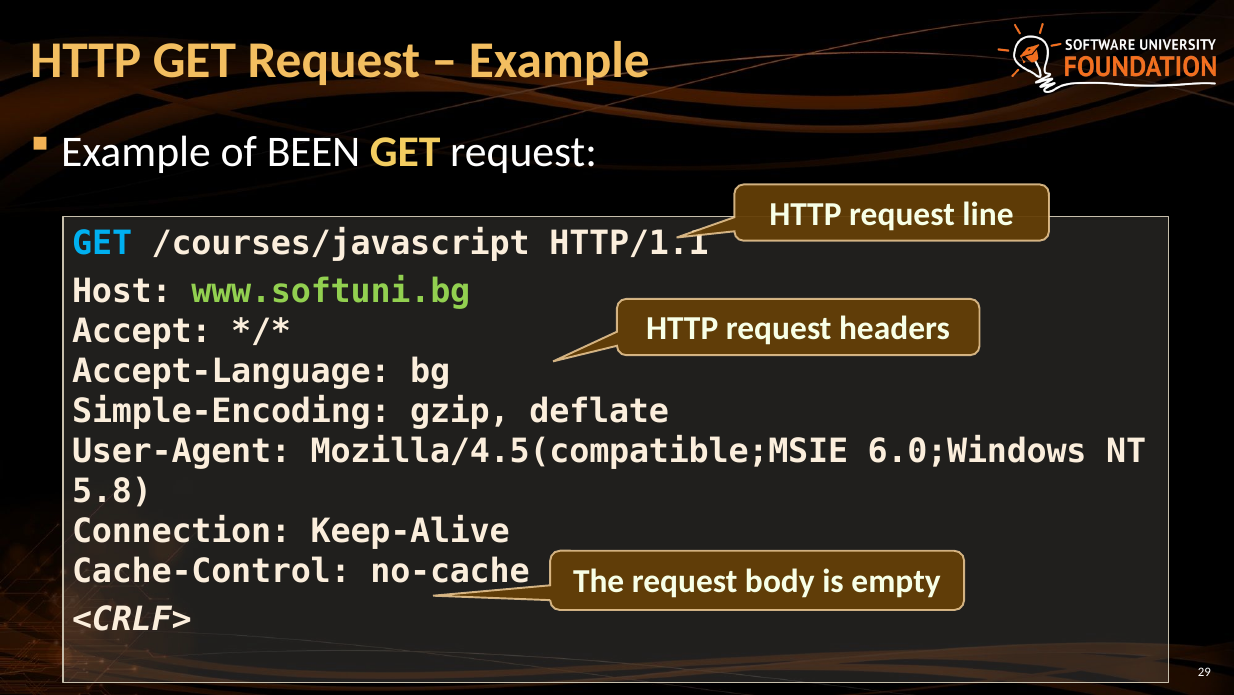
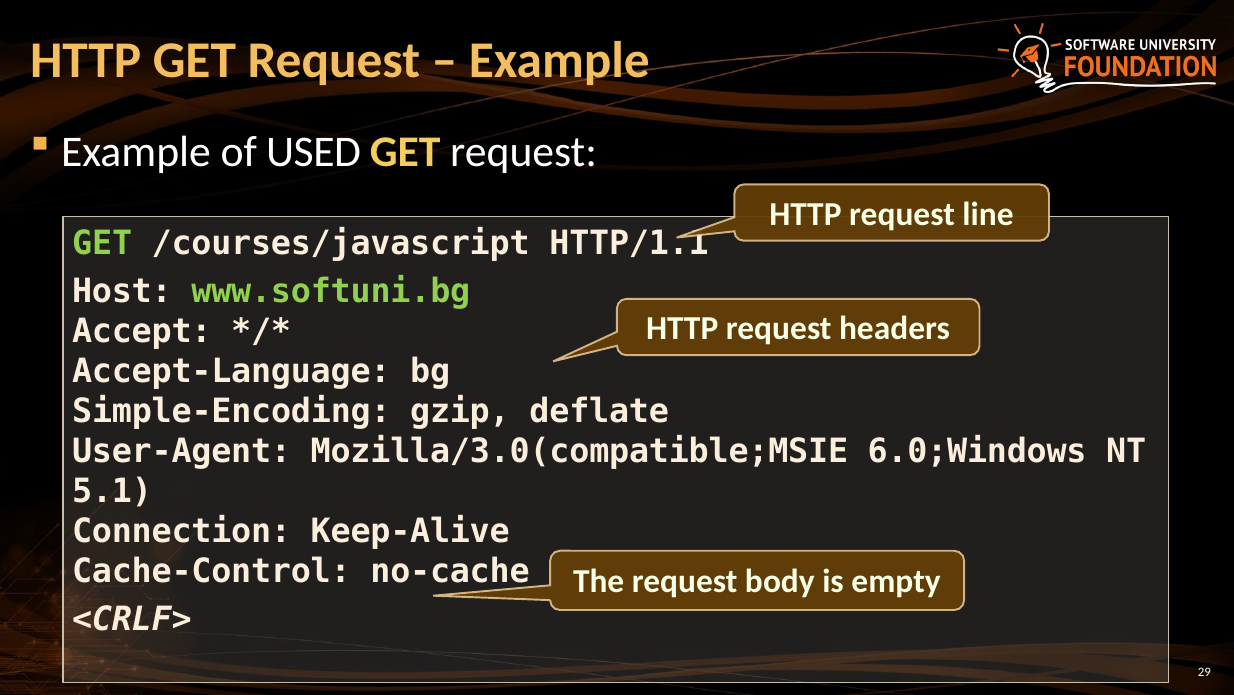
BEEN: BEEN -> USED (314, 152)
GET colour: light blue -> light green (102, 243)
Mozilla/4.5(compatible;MSIE: Mozilla/4.5(compatible;MSIE -> Mozilla/3.0(compatible;MSIE (579, 451)
5.8: 5.8 -> 5.1 (112, 491)
